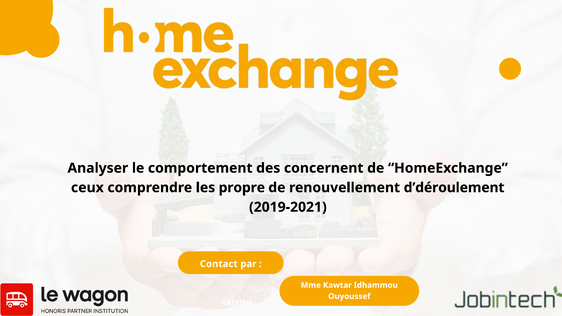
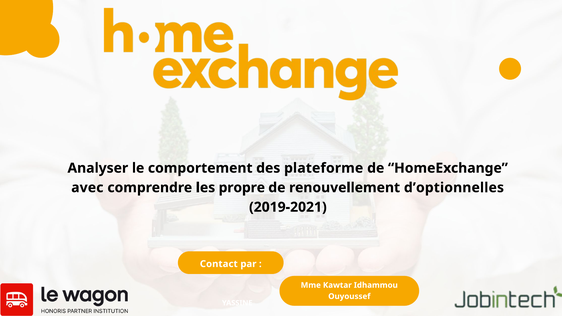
concernent: concernent -> plateforme (324, 168)
ceux: ceux -> avec (87, 188)
d’déroulement: d’déroulement -> d’optionnelles (454, 188)
